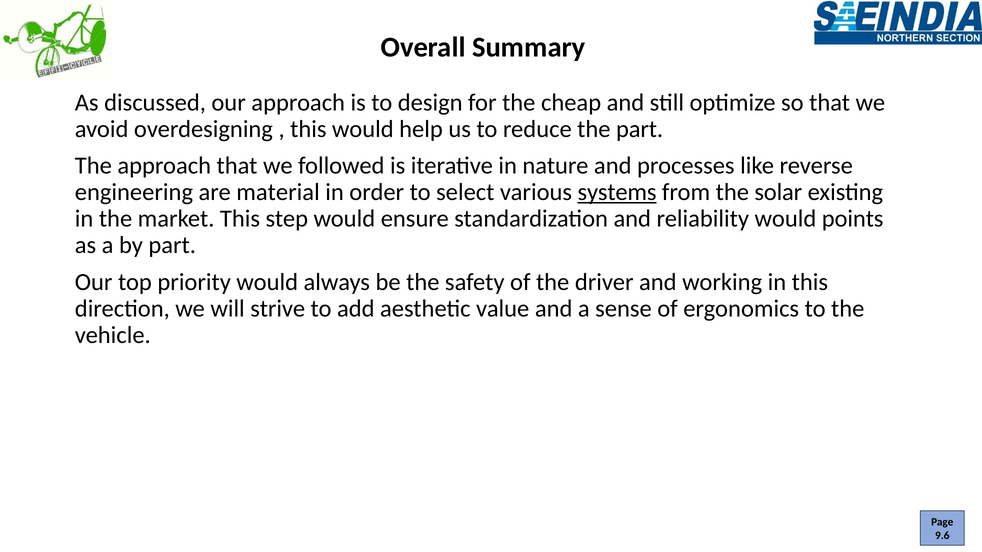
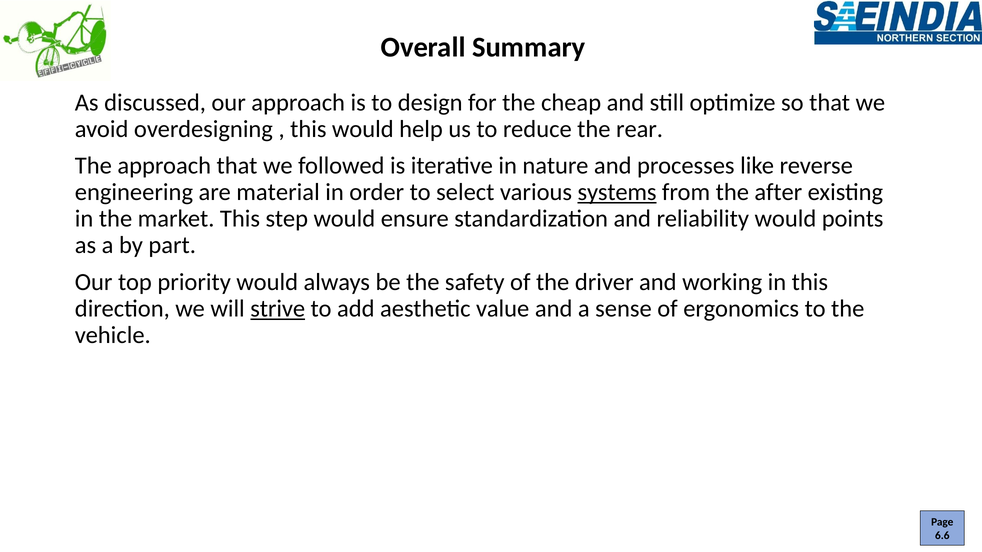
the part: part -> rear (640, 129)
solar: solar -> after (778, 192)
strive underline: none -> present (278, 309)
9.6: 9.6 -> 6.6 (942, 536)
